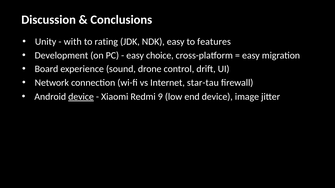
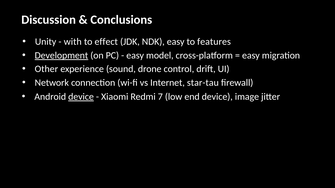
rating: rating -> effect (106, 42)
Development underline: none -> present (61, 56)
choice: choice -> model (160, 56)
Board: Board -> Other (46, 69)
9: 9 -> 7 (160, 97)
